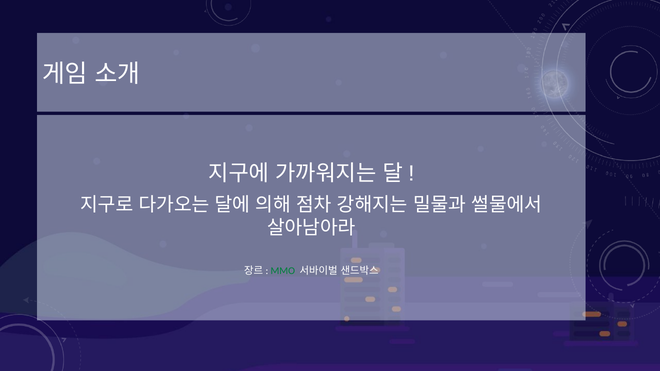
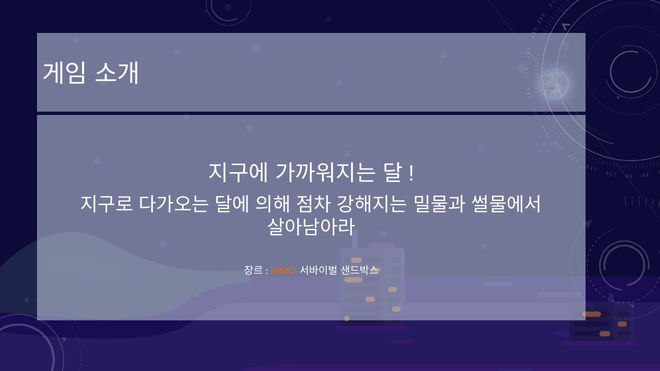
MMO colour: green -> orange (283, 271)
